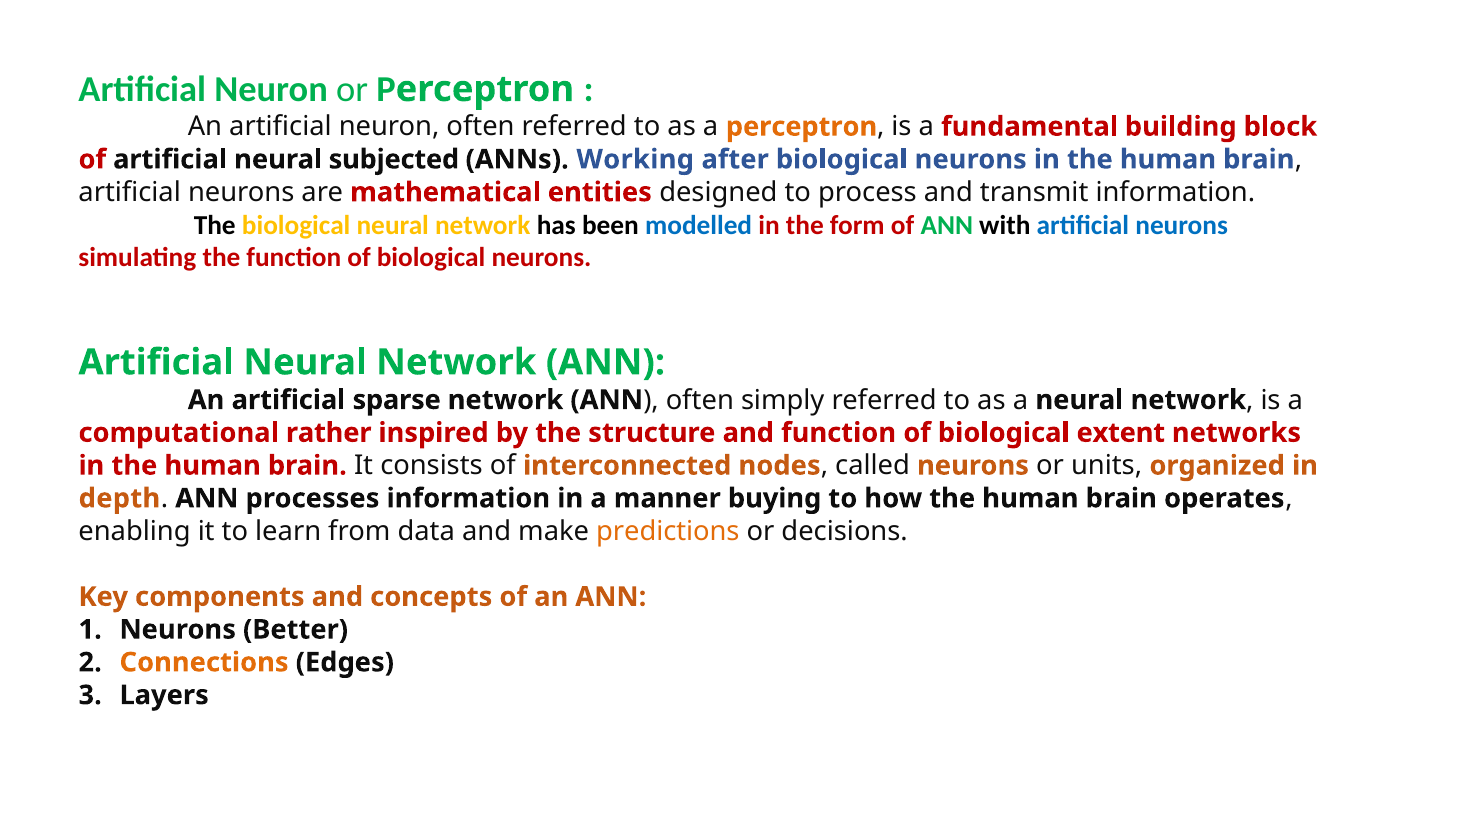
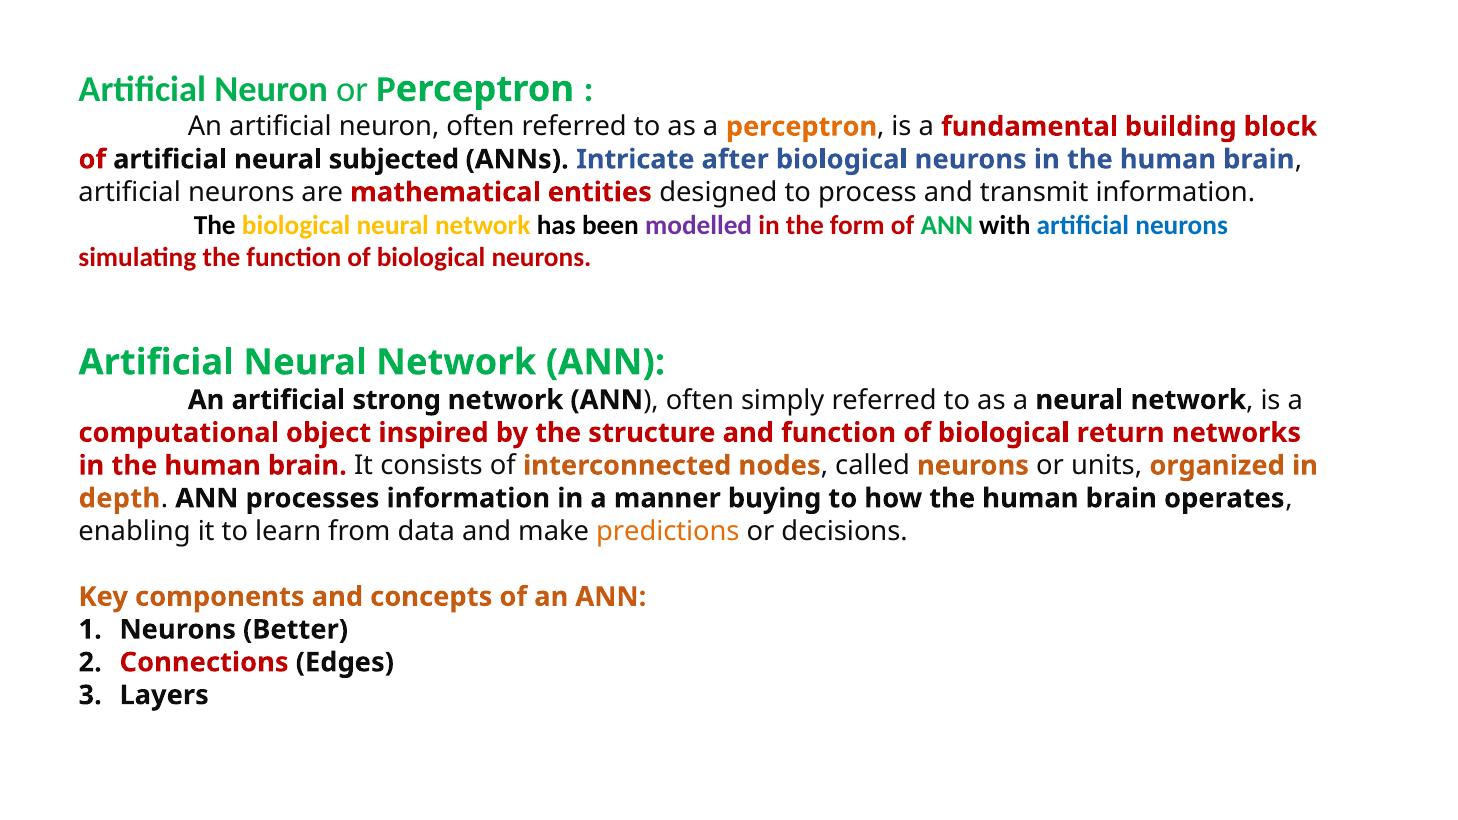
Working: Working -> Intricate (635, 159)
modelled colour: blue -> purple (699, 225)
sparse: sparse -> strong (397, 400)
rather: rather -> object (329, 433)
extent: extent -> return (1121, 433)
Connections colour: orange -> red (204, 662)
